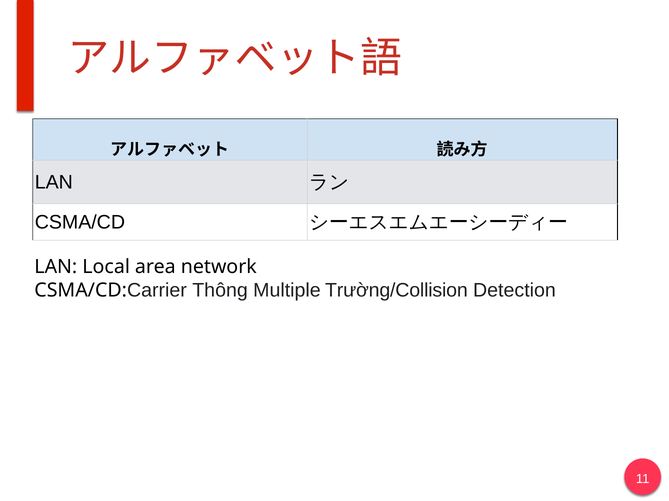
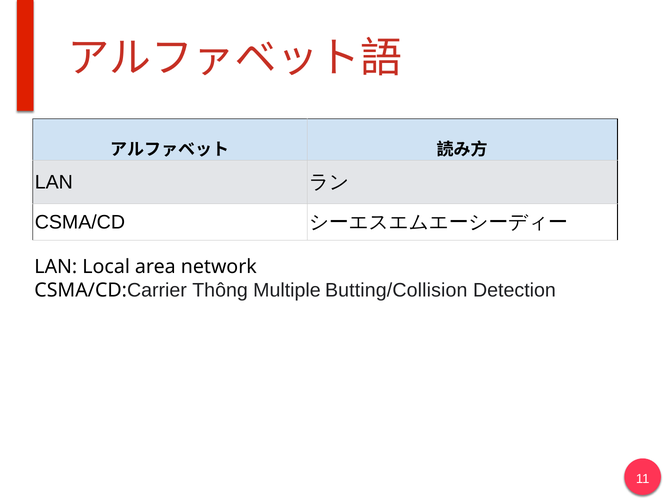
Trường/Collision: Trường/Collision -> Butting/Collision (396, 290)
